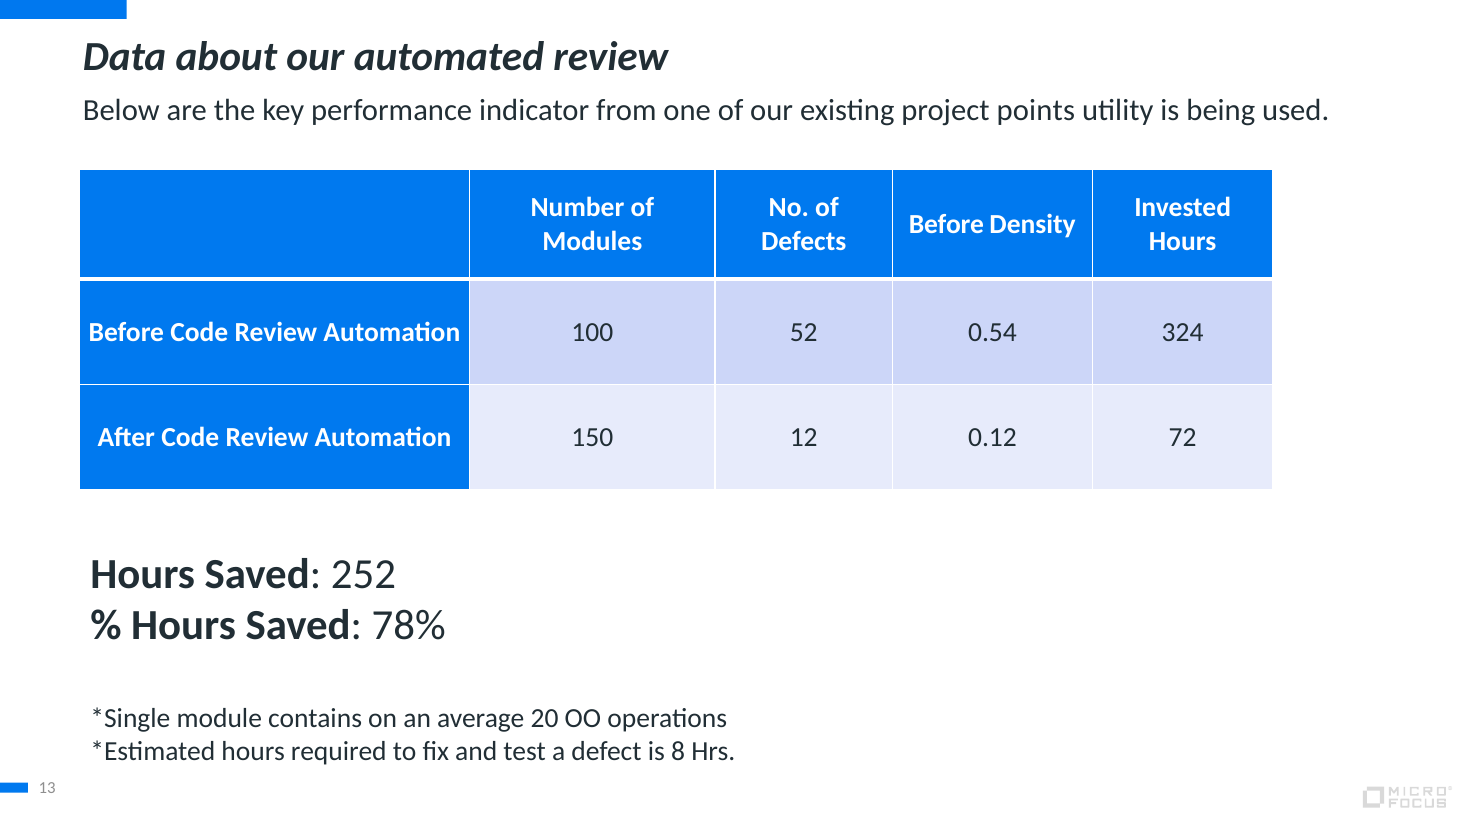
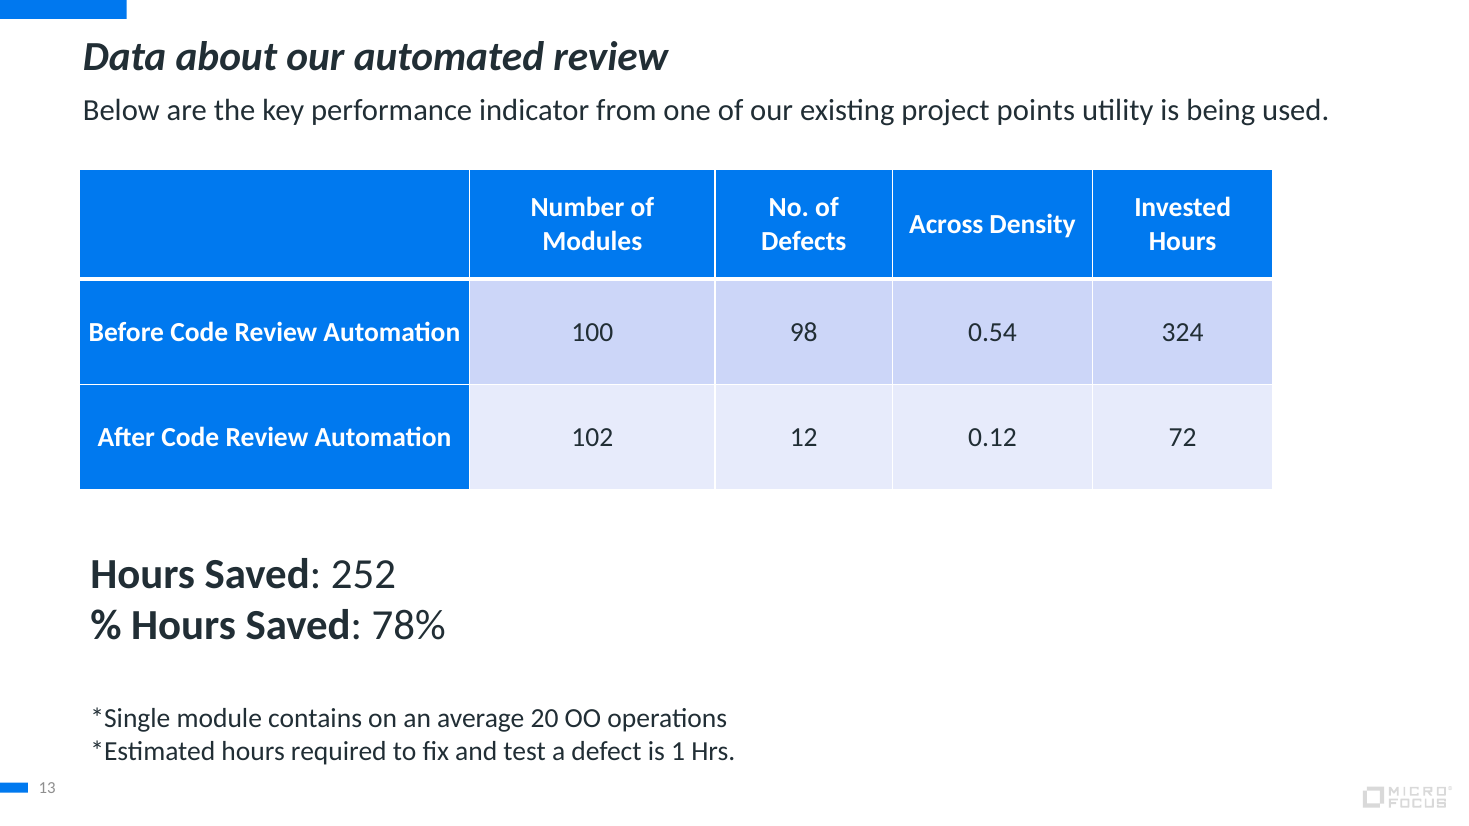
Before: Before -> Across (946, 225)
52: 52 -> 98 (804, 332)
150: 150 -> 102 (592, 438)
8: 8 -> 1 (678, 751)
